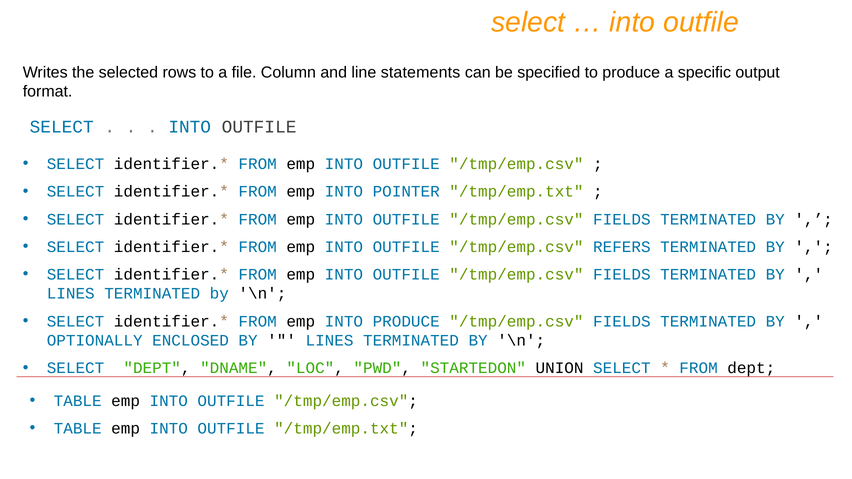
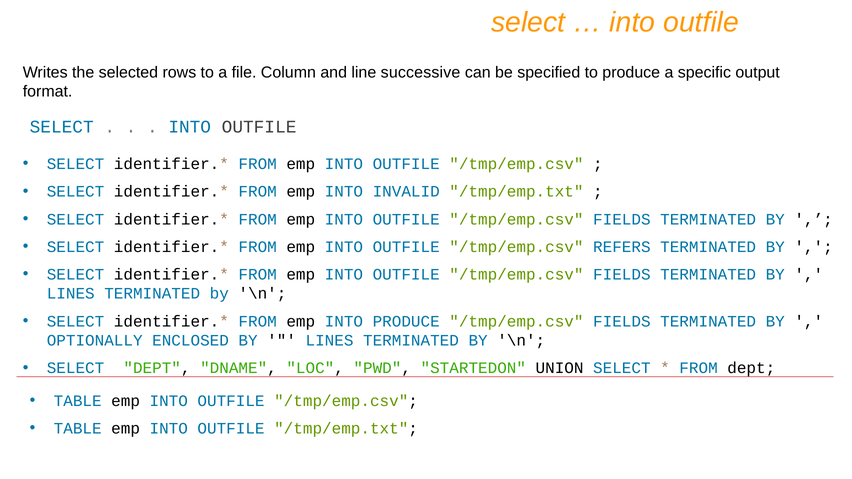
statements: statements -> successive (421, 72)
POINTER: POINTER -> INVALID (406, 192)
